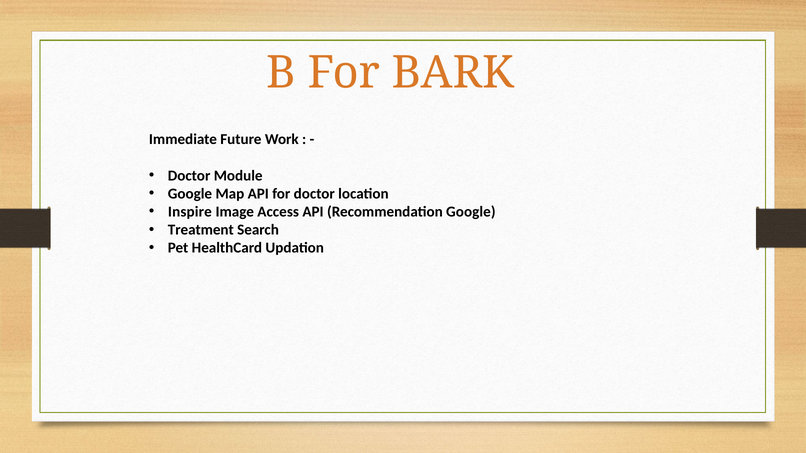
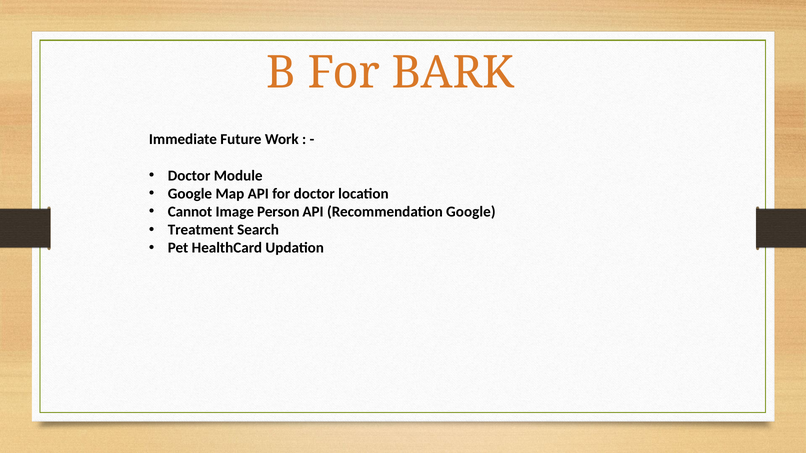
Inspire: Inspire -> Cannot (190, 212)
Access: Access -> Person (278, 212)
